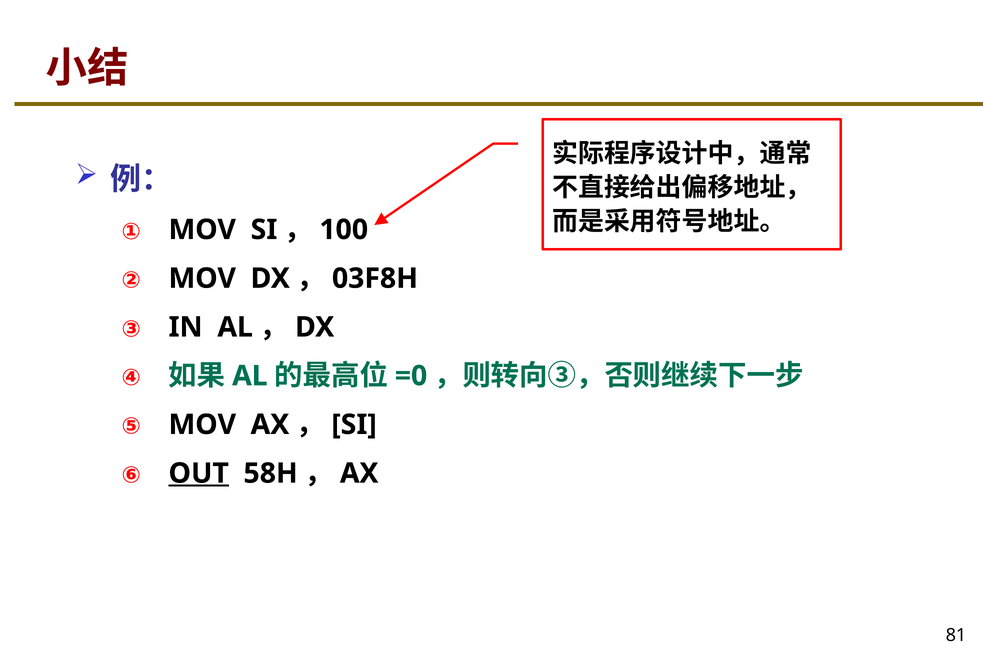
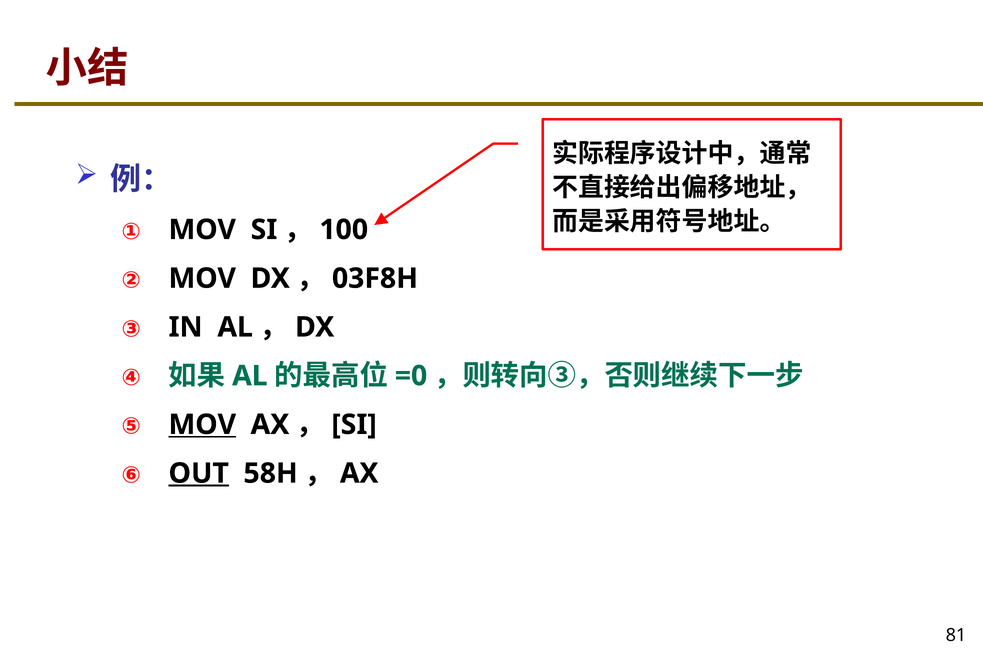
MOV underline: none -> present (202, 425)
